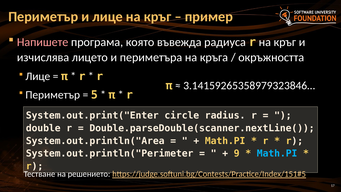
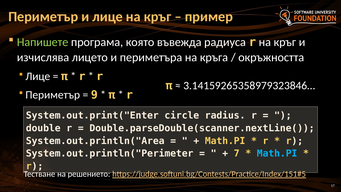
Напишете colour: pink -> light green (43, 42)
5: 5 -> 9 (94, 95)
9: 9 -> 7 (237, 153)
